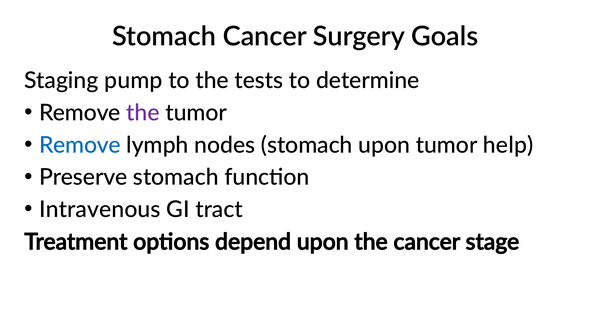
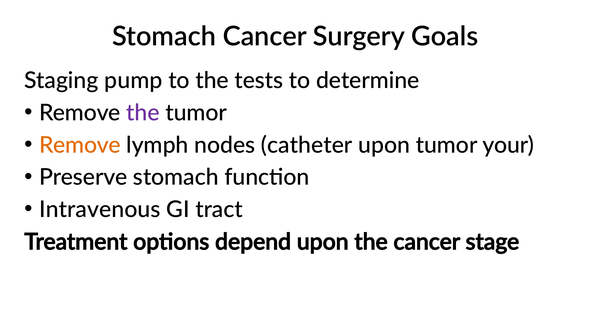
Remove colour: blue -> orange (80, 145)
nodes stomach: stomach -> catheter (307, 145)
help: help -> your (508, 145)
